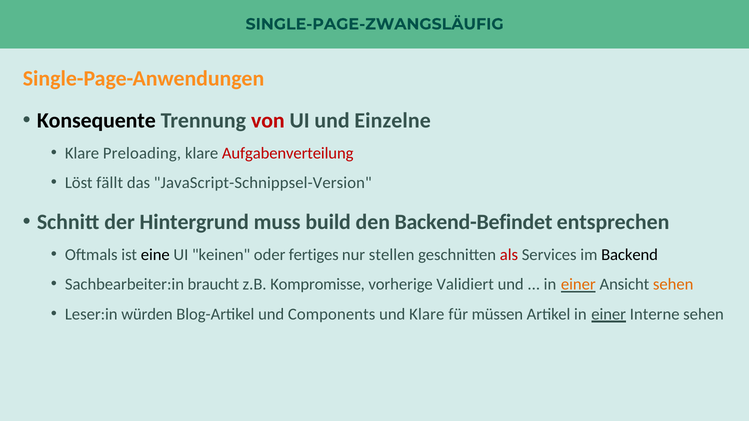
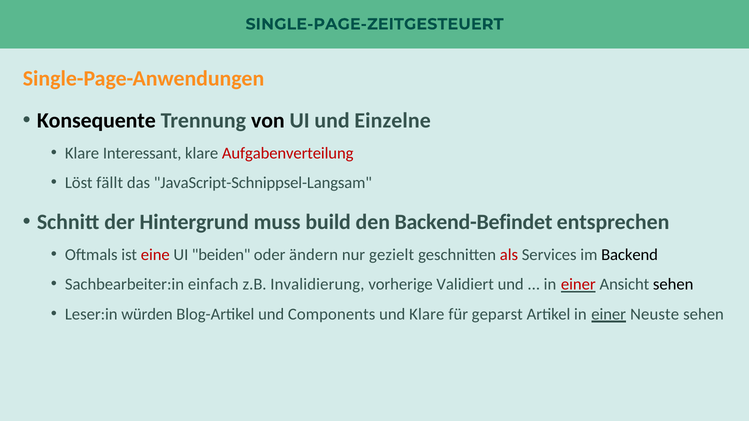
SINGLE-PAGE-ZWANGSLÄUFIG: SINGLE-PAGE-ZWANGSLÄUFIG -> SINGLE-PAGE-ZEITGESTEUERT (375, 24)
von colour: red -> black (268, 121)
Preloading: Preloading -> Interessant (142, 153)
JavaScript-Schnippsel-Version: JavaScript-Schnippsel-Version -> JavaScript-Schnippsel-Langsam (263, 183)
eine colour: black -> red (155, 255)
keinen: keinen -> beiden (221, 255)
fertiges: fertiges -> ändern (314, 255)
stellen: stellen -> gezielt (392, 255)
braucht: braucht -> einfach (213, 285)
Kompromisse: Kompromisse -> Invalidierung (317, 285)
einer colour: orange -> red (578, 285)
sehen colour: orange -> black (673, 285)
müssen: müssen -> geparst (497, 315)
Interne: Interne -> Neuste (655, 315)
